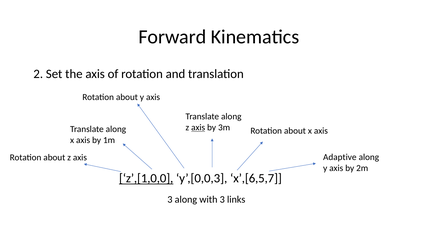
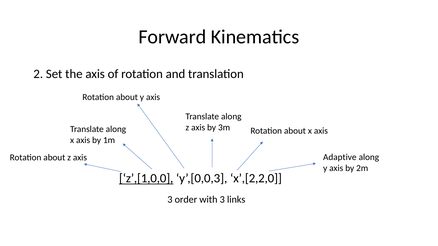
axis underline: present -> none (198, 128)
x’,[6,5,7: x’,[6,5,7 -> x’,[2,2,0 (256, 179)
3 along: along -> order (186, 200)
